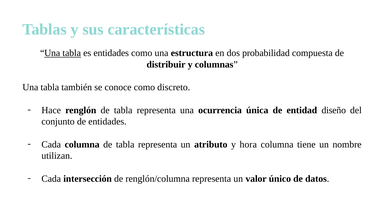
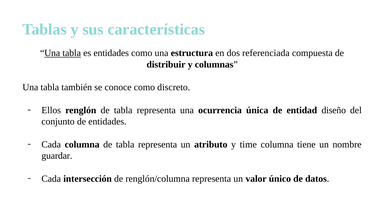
probabilidad: probabilidad -> referenciada (266, 53)
Hace: Hace -> Ellos (51, 110)
hora: hora -> time (248, 144)
utilizan: utilizan -> guardar (57, 156)
